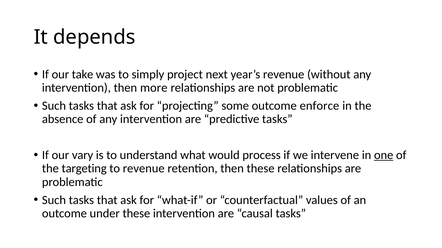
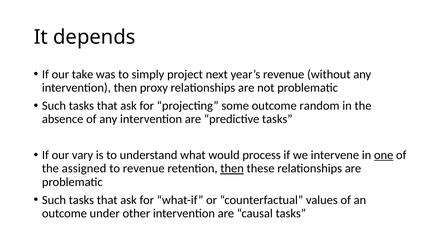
more: more -> proxy (154, 88)
enforce: enforce -> random (319, 106)
targeting: targeting -> assigned (84, 169)
then underline: none -> present (232, 169)
under these: these -> other (136, 214)
